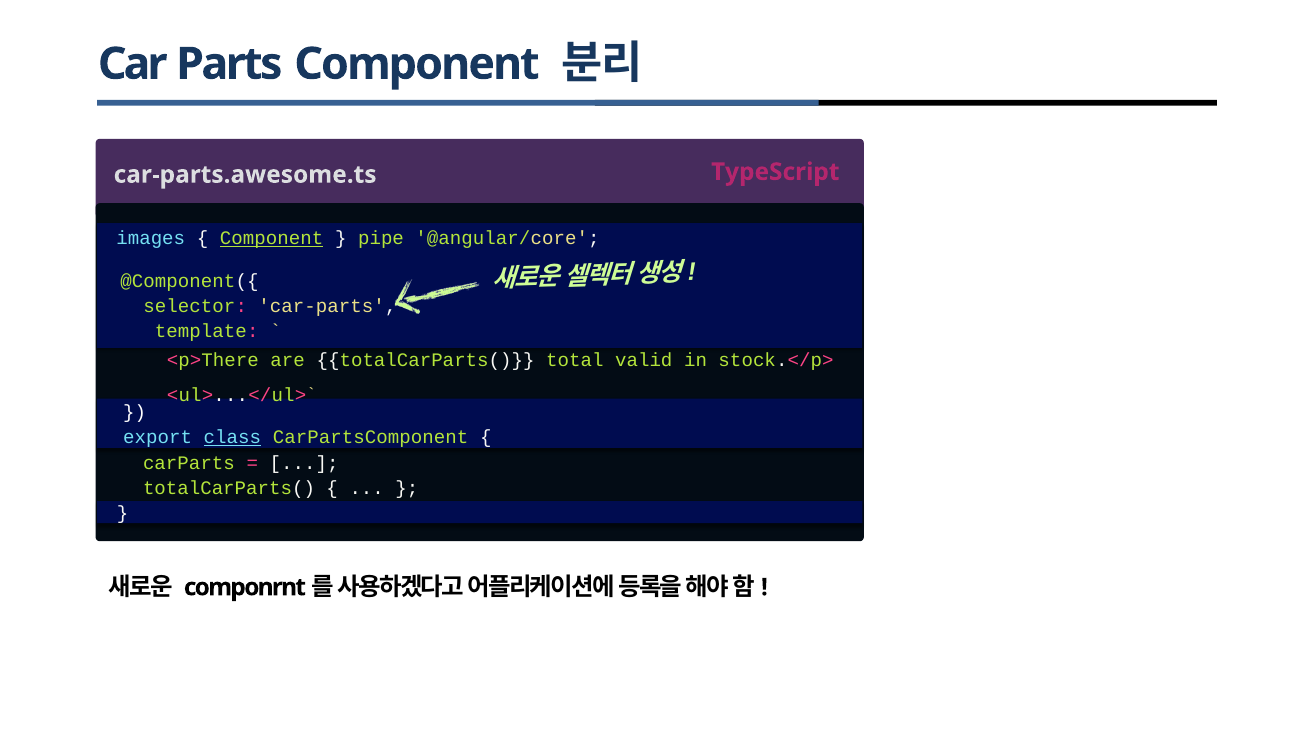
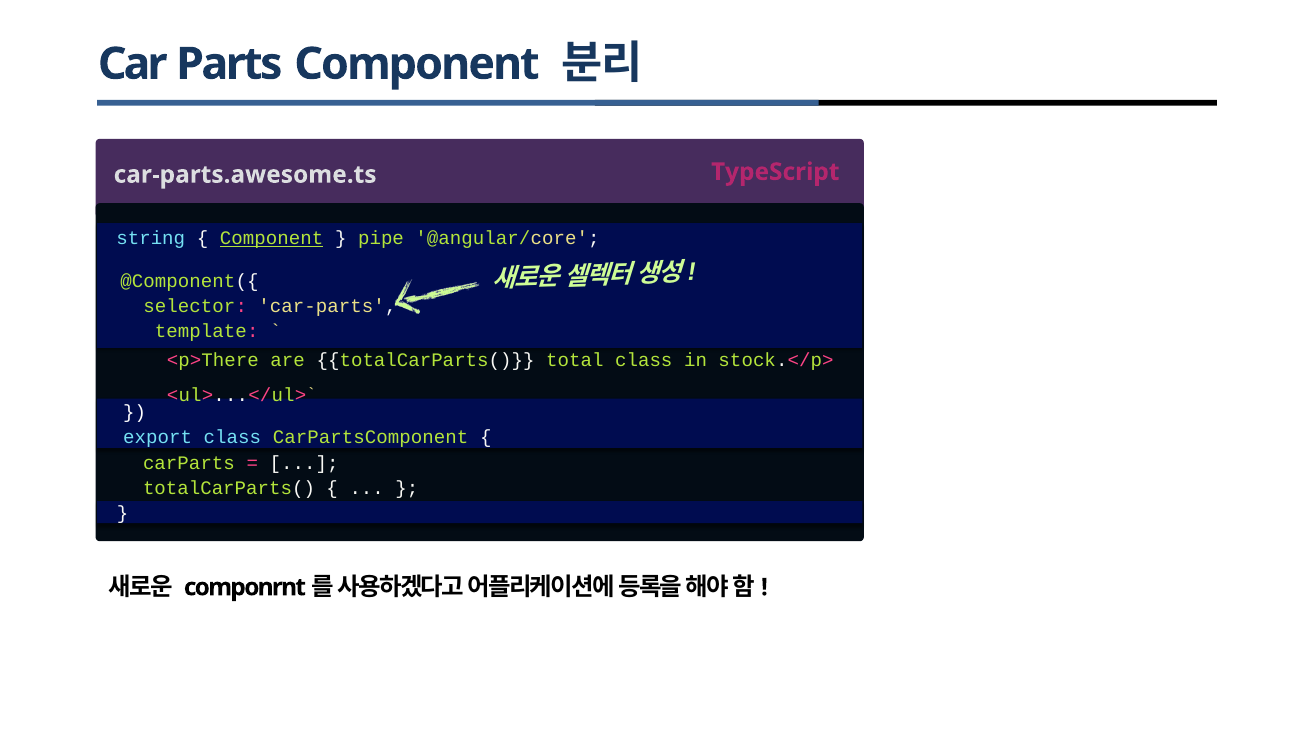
images: images -> string (151, 239)
total valid: valid -> class (644, 361)
class underline: present -> none (232, 438)
